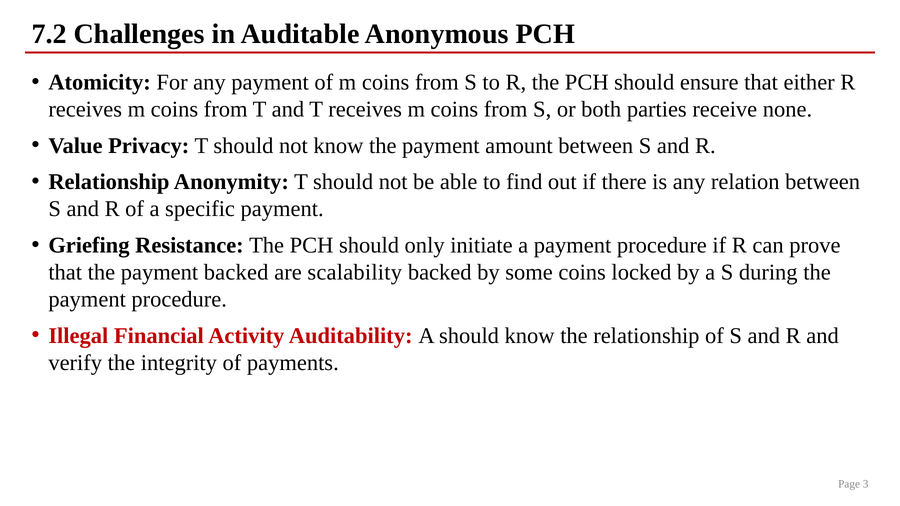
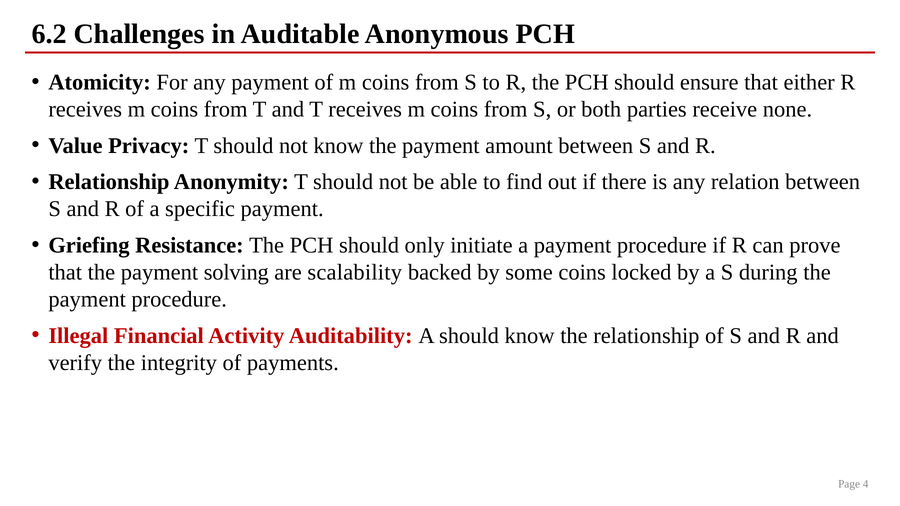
7.2: 7.2 -> 6.2 (49, 34)
payment backed: backed -> solving (236, 273)
3: 3 -> 4 (866, 484)
